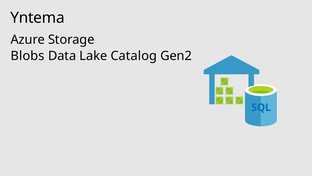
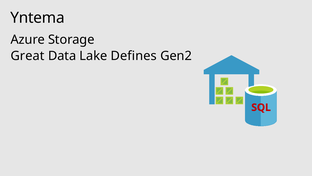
Blobs: Blobs -> Great (28, 56)
Catalog: Catalog -> Defines (134, 56)
SQL colour: blue -> red (261, 107)
